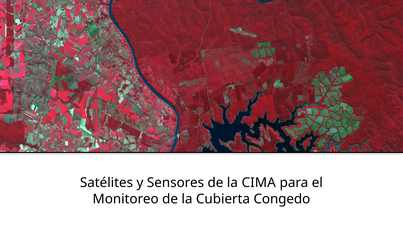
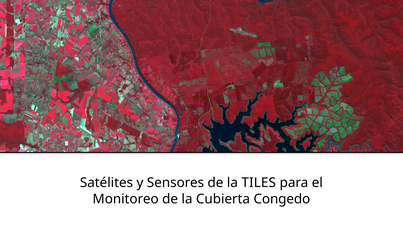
CIMA: CIMA -> TILES (259, 183)
